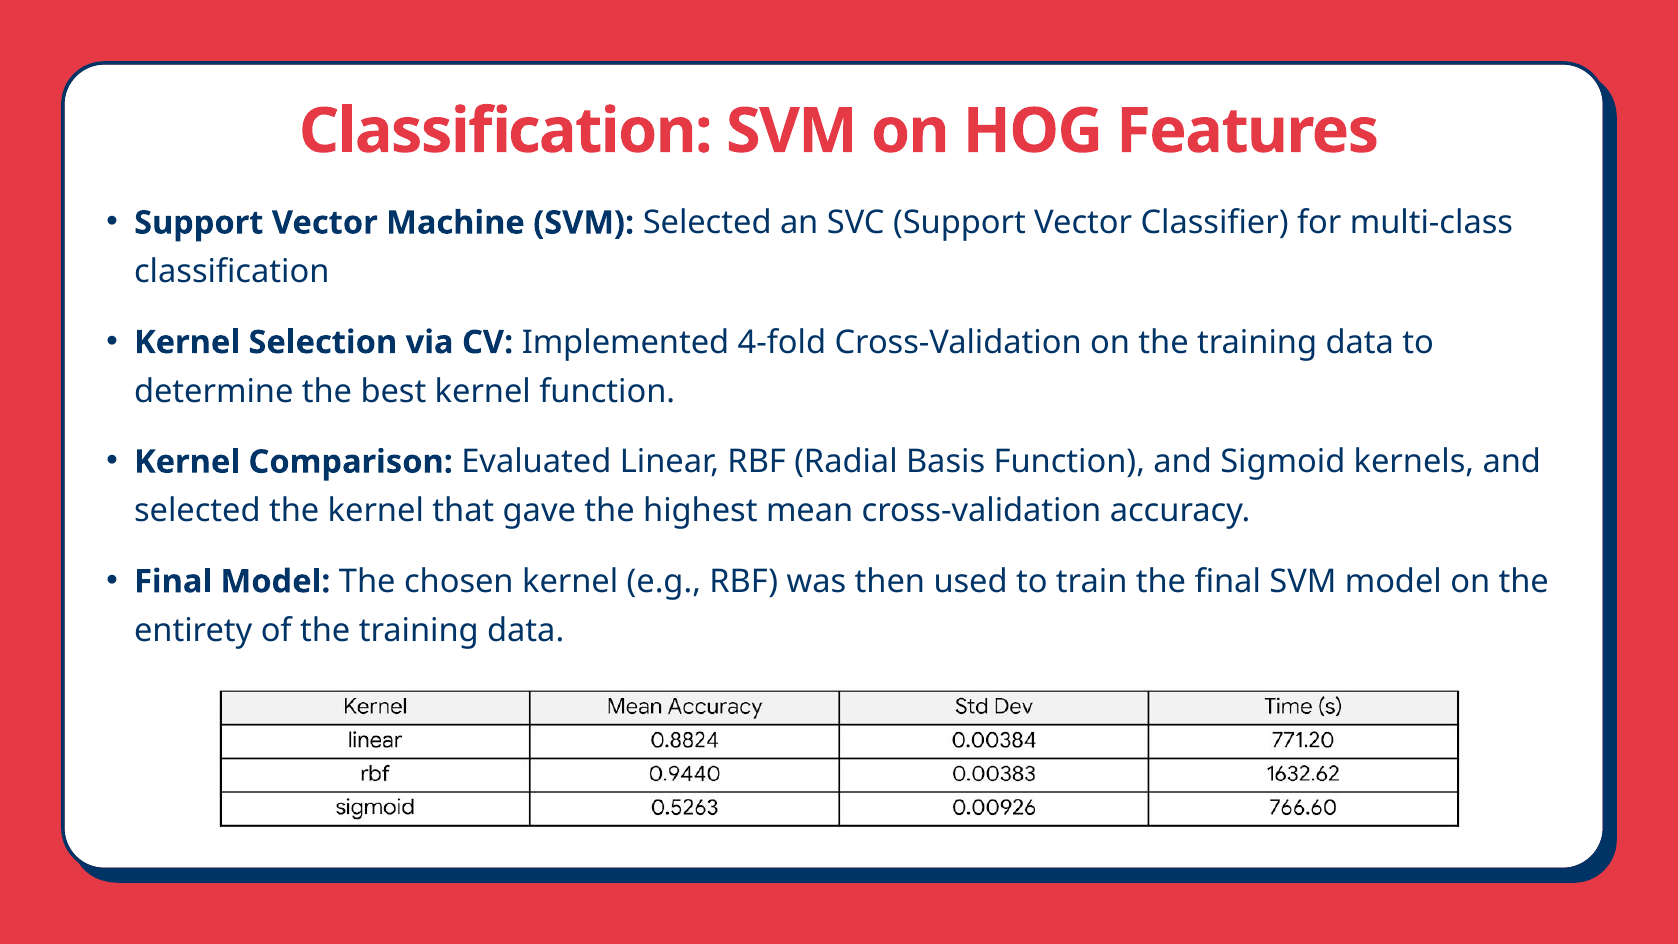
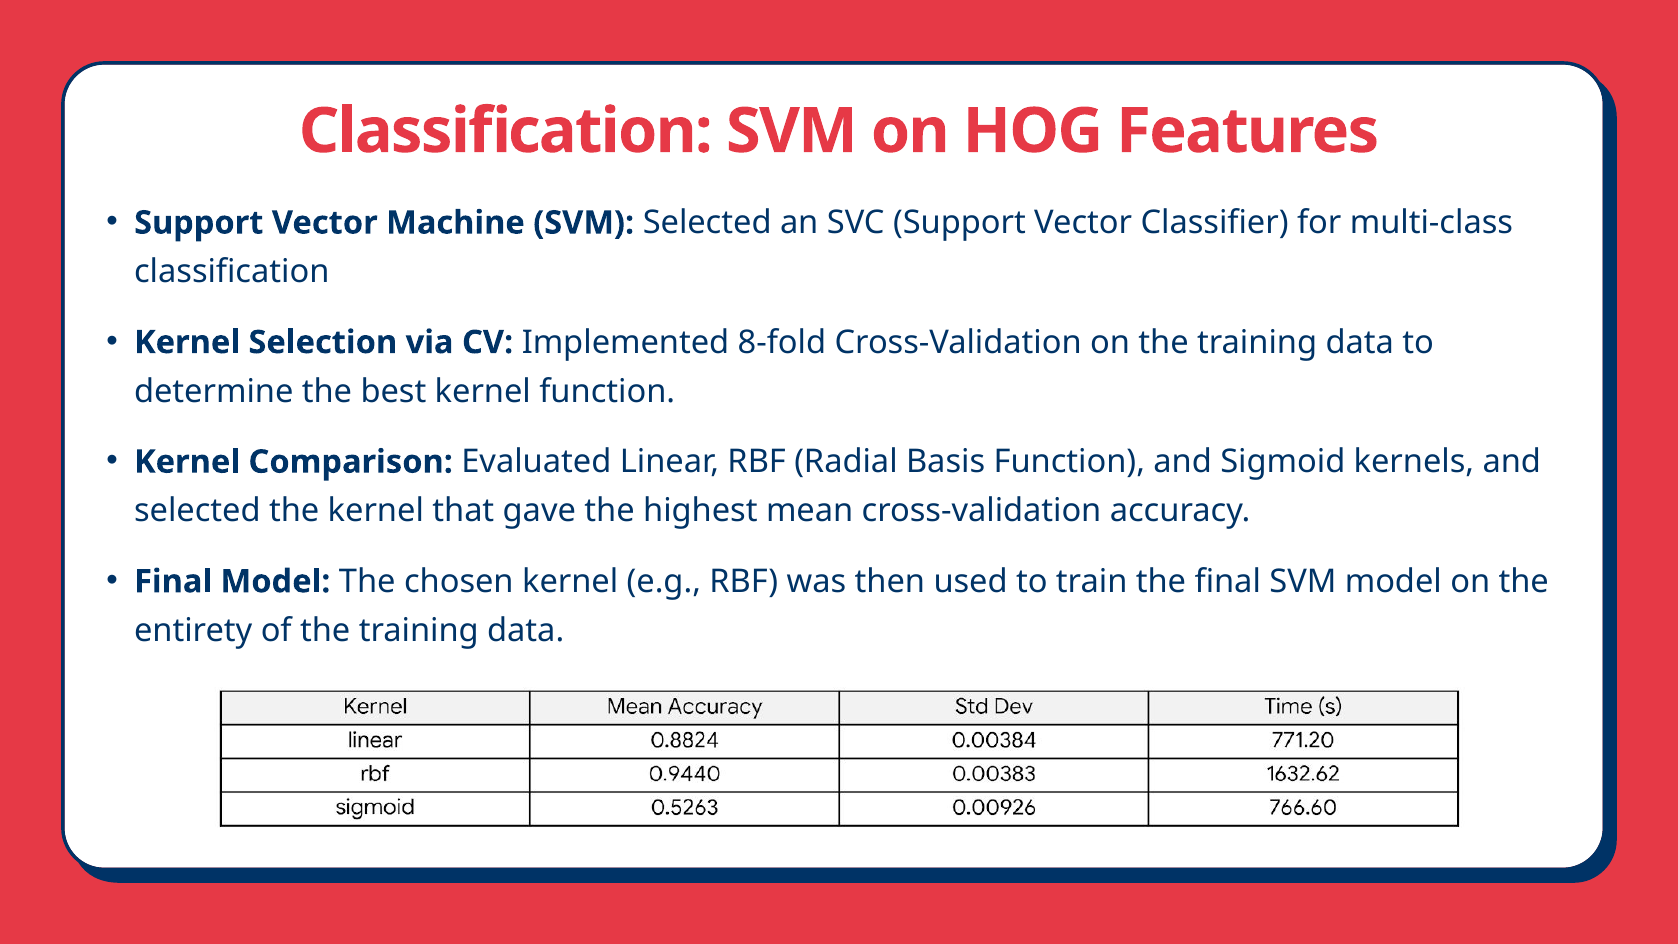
4-fold: 4-fold -> 8-fold (782, 342)
